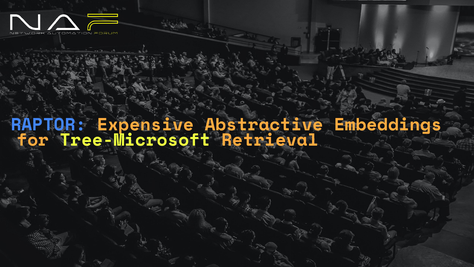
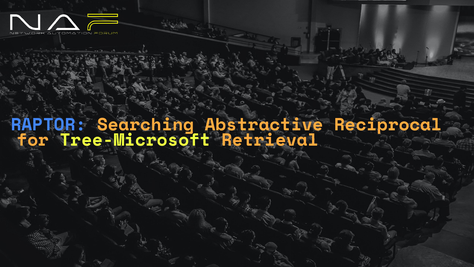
Expensive: Expensive -> Searching (146, 124)
Embeddings: Embeddings -> Reciprocal (388, 124)
